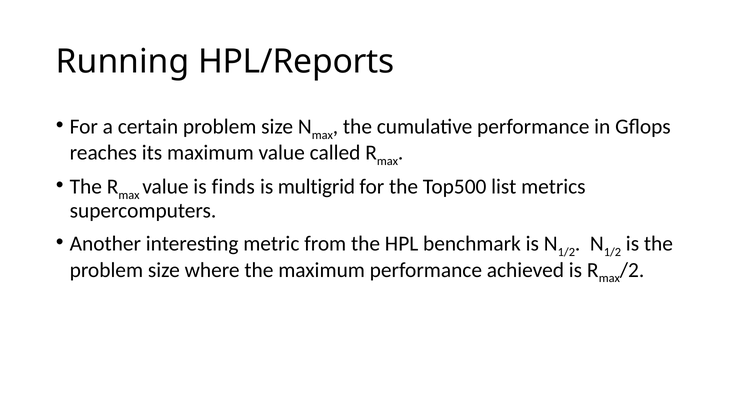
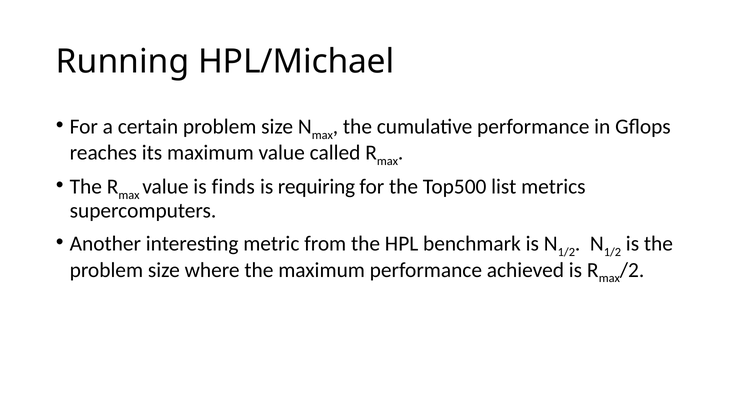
HPL/Reports: HPL/Reports -> HPL/Michael (296, 62)
multigrid: multigrid -> requiring (316, 187)
